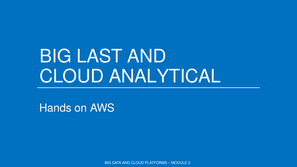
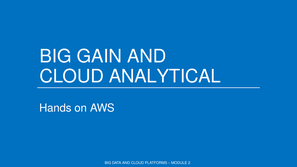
LAST: LAST -> GAIN (99, 56)
